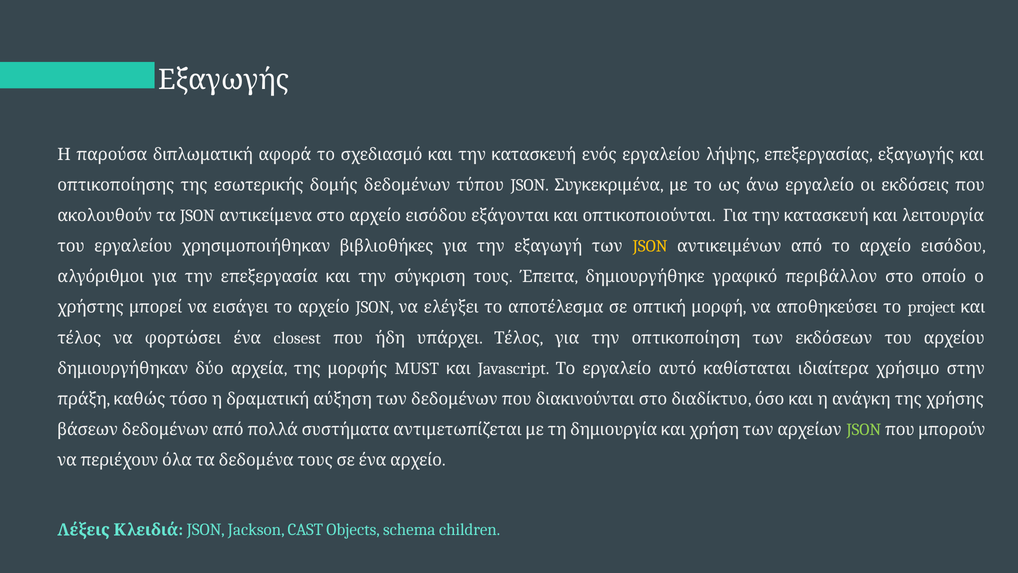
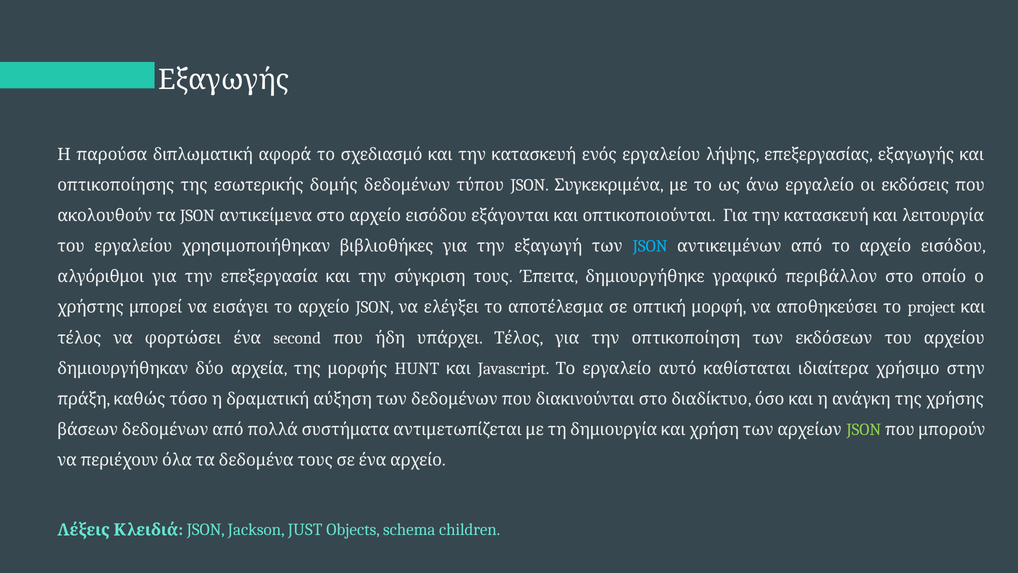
JSON colour: yellow -> light blue (650, 246)
closest: closest -> second (297, 338)
MUST: MUST -> HUNT (417, 368)
CAST: CAST -> JUST (305, 529)
